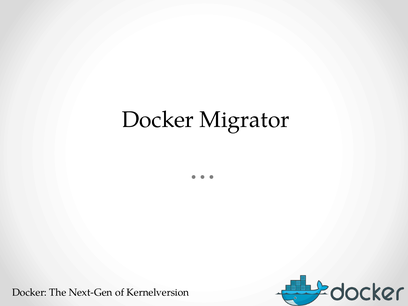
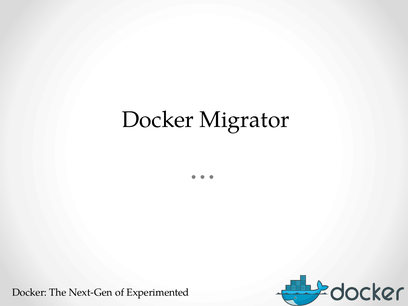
Kernelversion: Kernelversion -> Experimented (158, 292)
